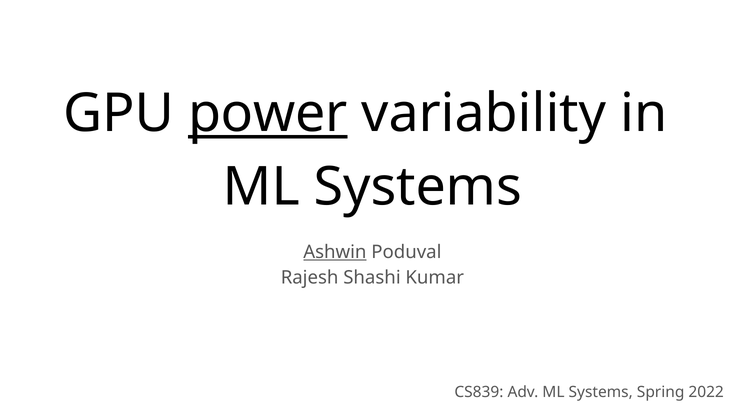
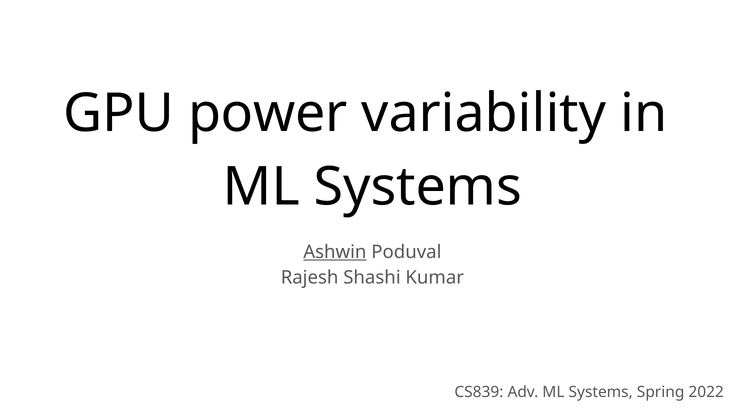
power underline: present -> none (268, 114)
